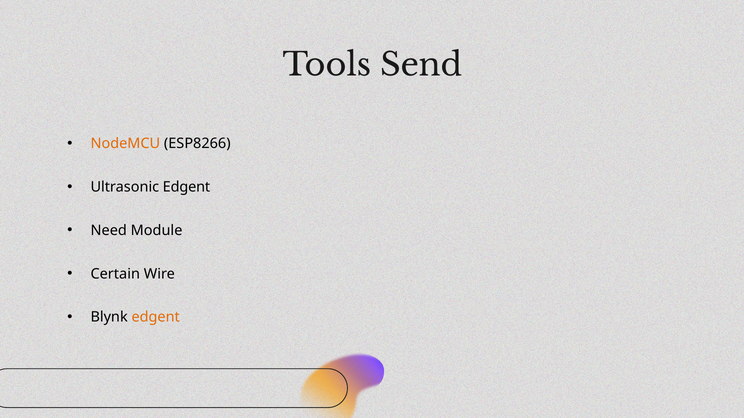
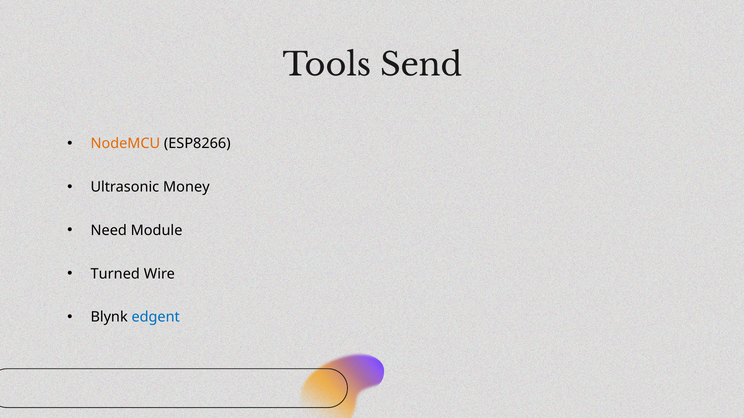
Ultrasonic Edgent: Edgent -> Money (186, 187)
Certain: Certain -> Turned (115, 274)
edgent colour: orange -> blue (156, 317)
